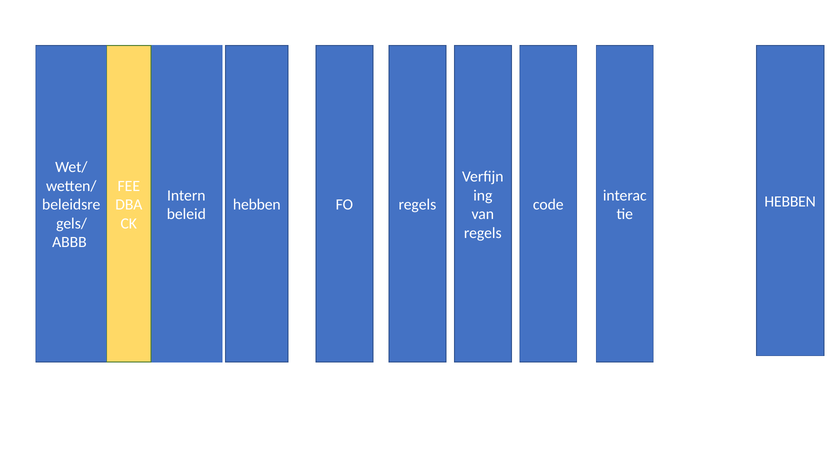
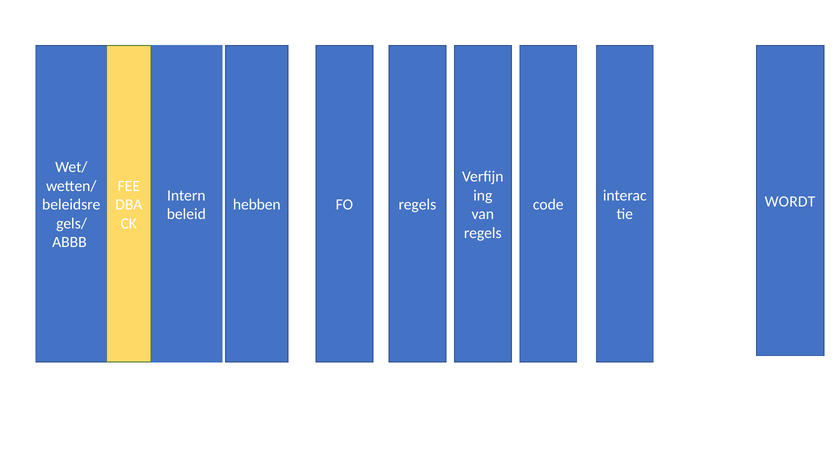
HEBBEN: HEBBEN -> WORDT (790, 202)
